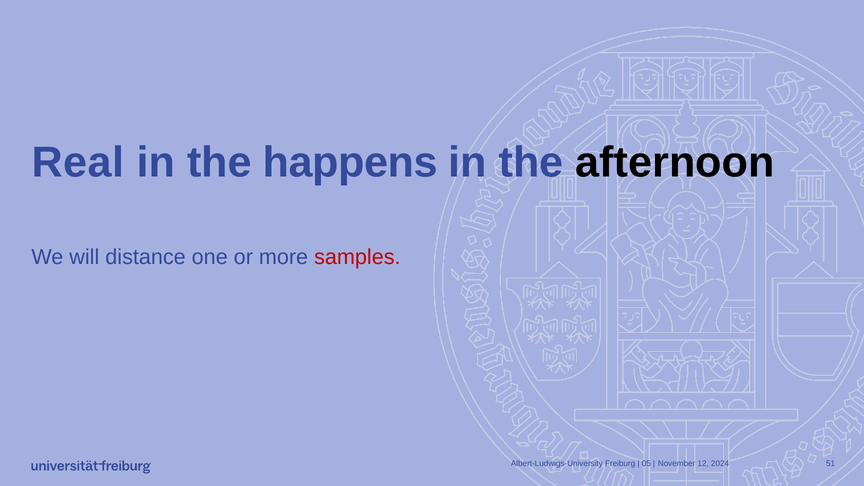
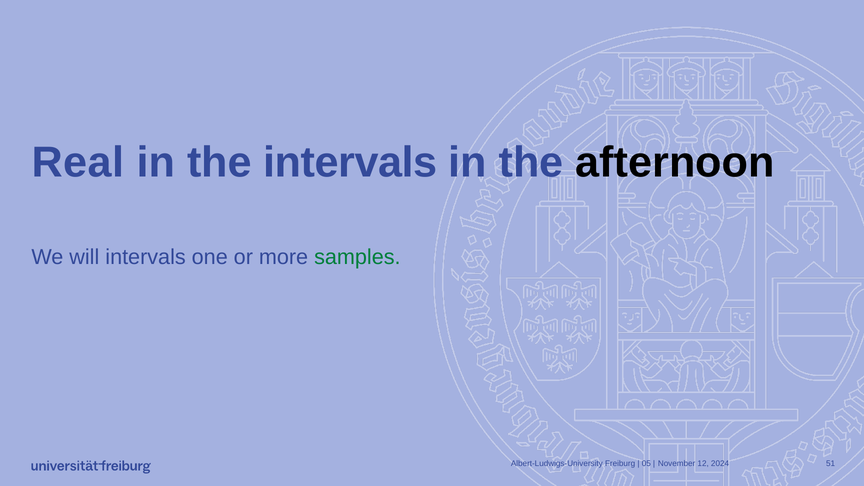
the happens: happens -> intervals (350, 162)
will distance: distance -> intervals (146, 257)
samples colour: red -> green (357, 257)
